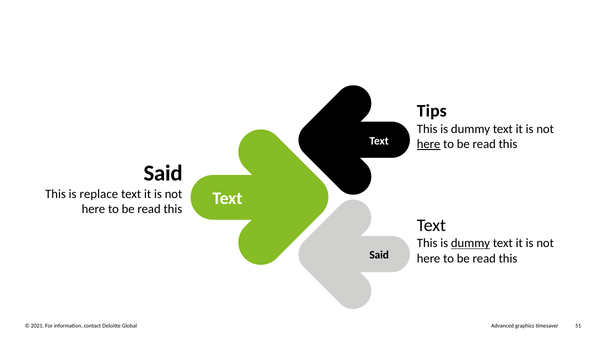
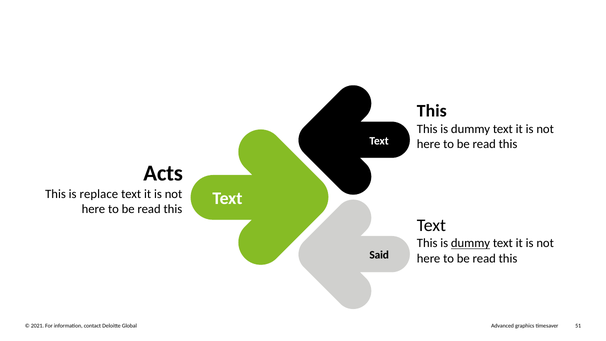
Tips: Tips -> This (432, 111)
here underline: present -> none (429, 144)
Said: Said -> Acts (163, 173)
